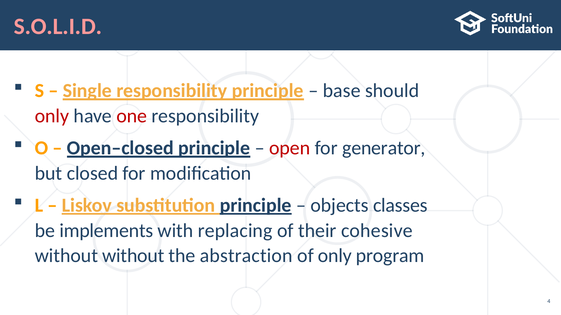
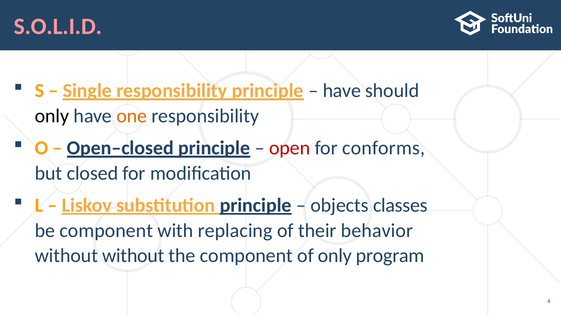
base: base -> have (342, 91)
only colour: red -> black (52, 116)
one colour: red -> orange (132, 116)
generator: generator -> conforms (384, 148)
be implements: implements -> component (106, 231)
cohesive: cohesive -> behavior (377, 231)
the abstraction: abstraction -> component (246, 256)
